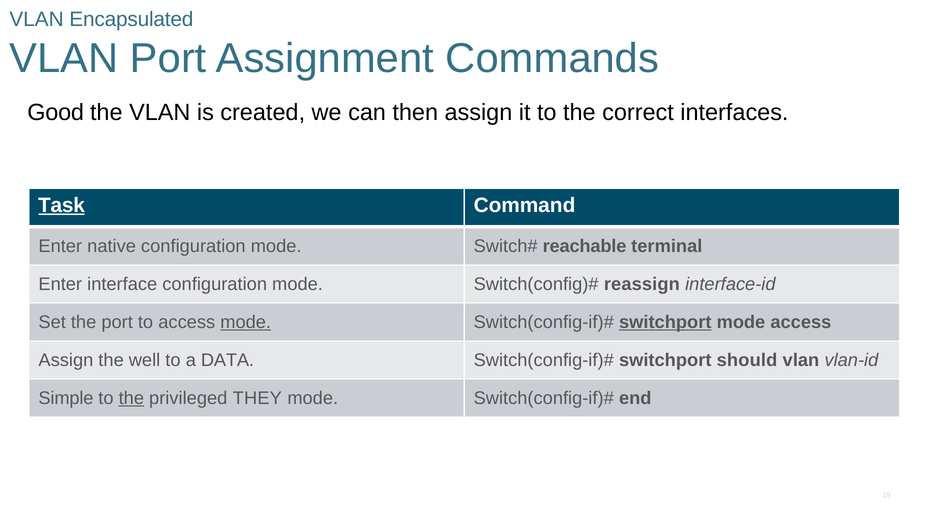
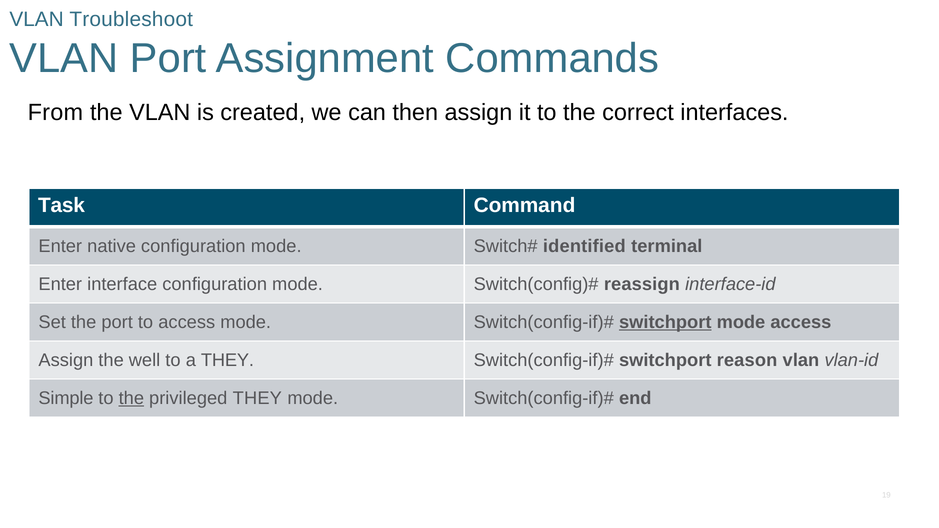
Encapsulated: Encapsulated -> Troubleshoot (131, 20)
Good: Good -> From (55, 112)
Task underline: present -> none (62, 205)
reachable: reachable -> identified (584, 246)
mode underline: present -> none (246, 322)
a DATA: DATA -> THEY (227, 360)
should: should -> reason (747, 360)
